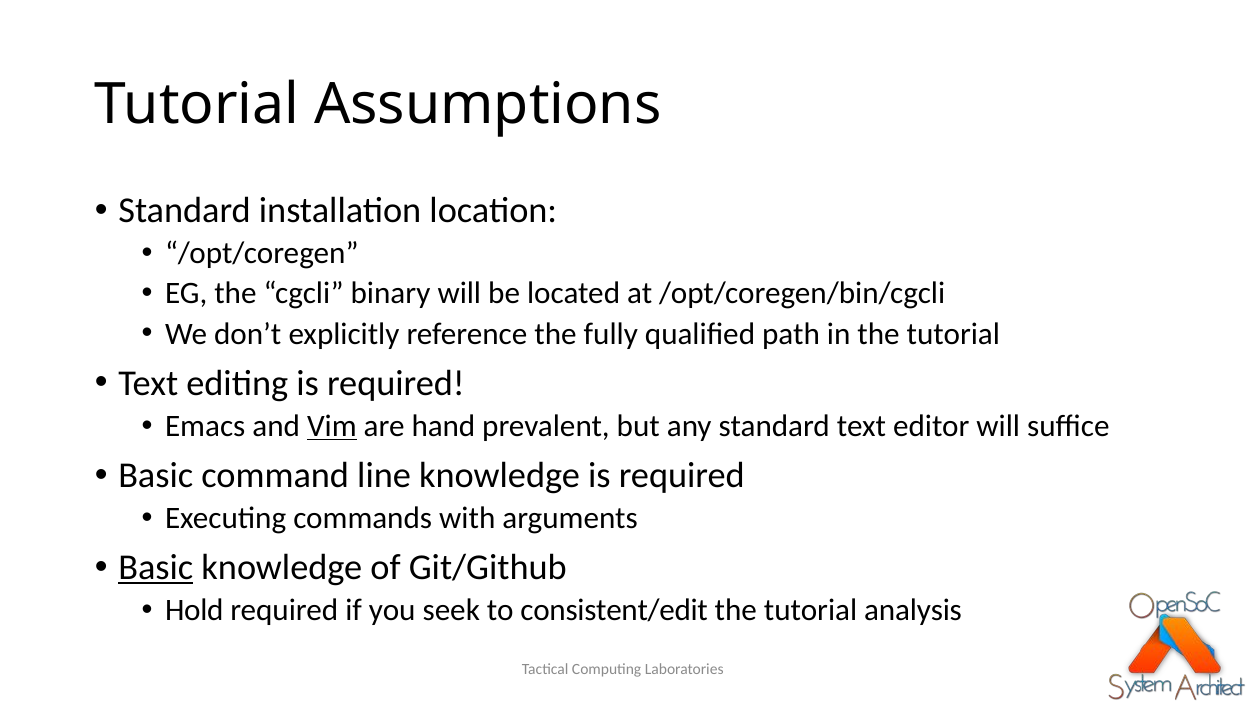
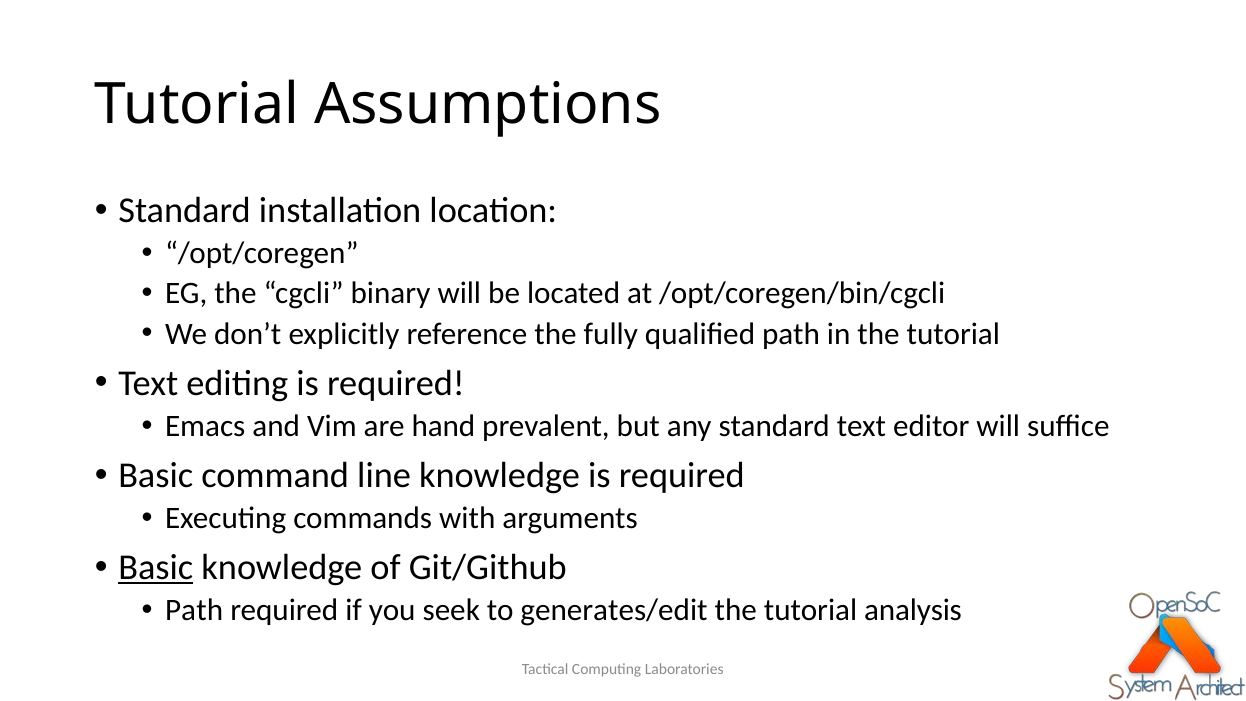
Vim underline: present -> none (332, 426)
Hold: Hold -> Path (194, 611)
consistent/edit: consistent/edit -> generates/edit (614, 611)
